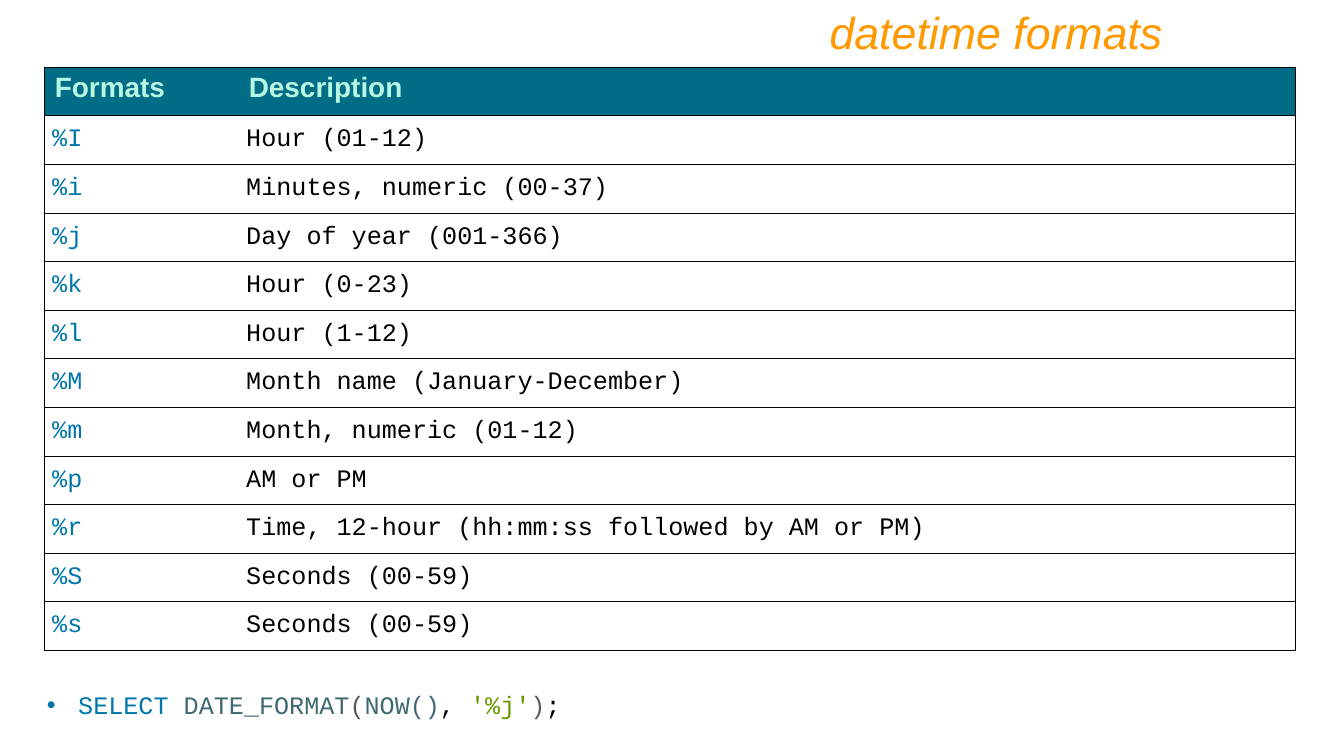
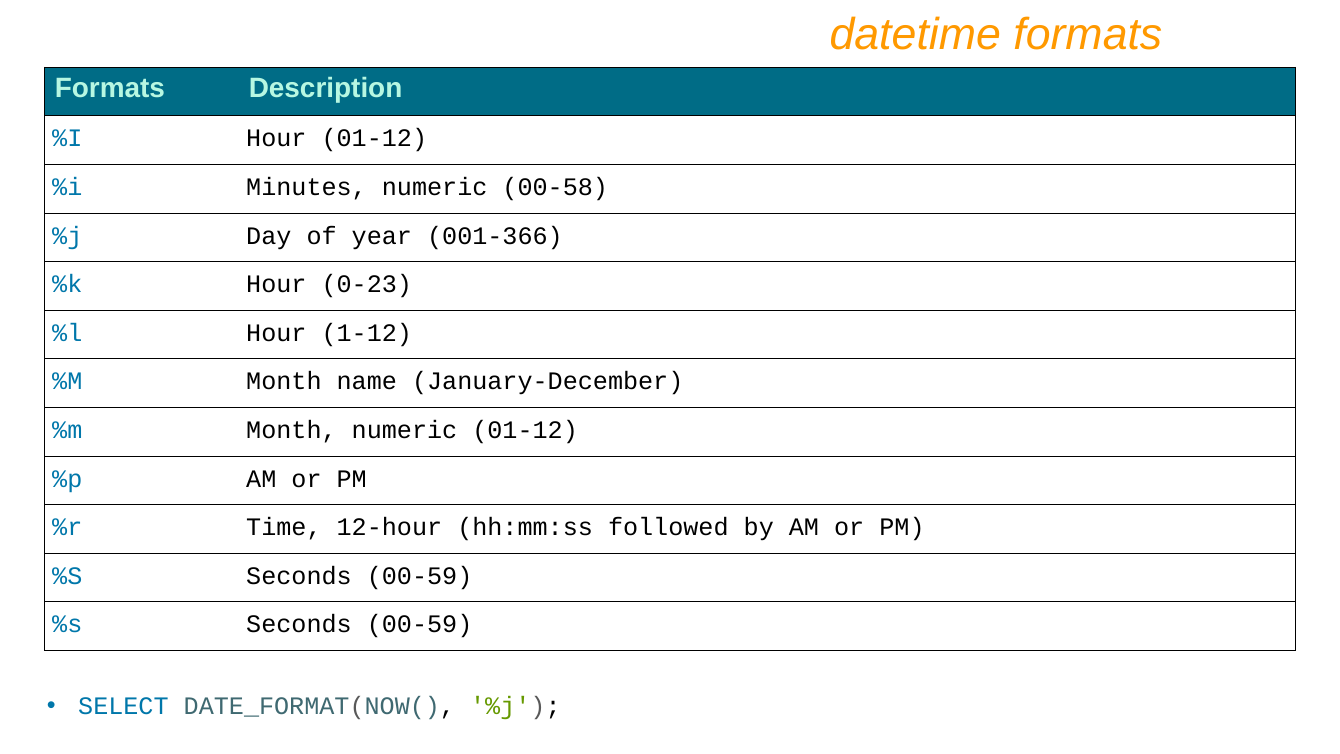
00-37: 00-37 -> 00-58 (555, 187)
